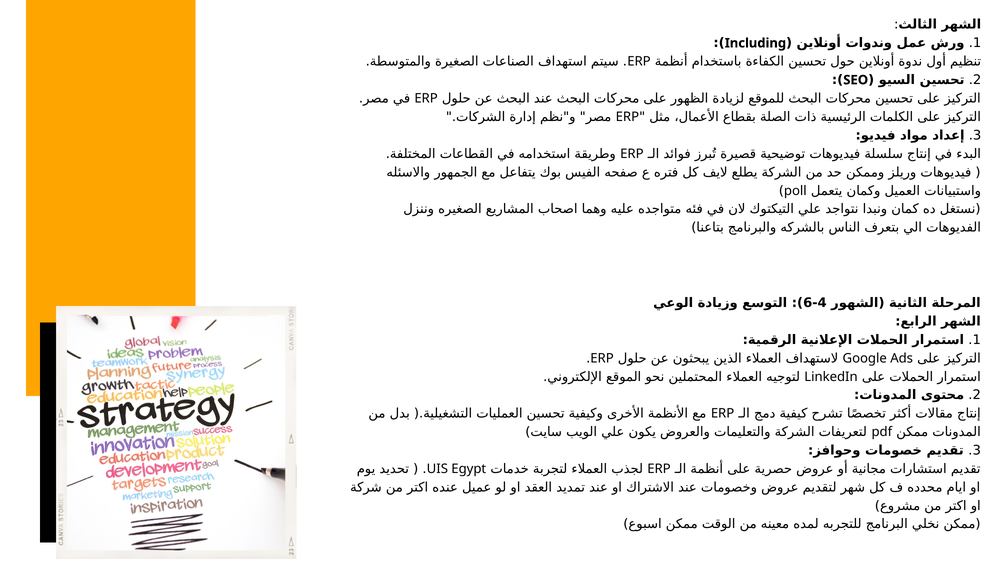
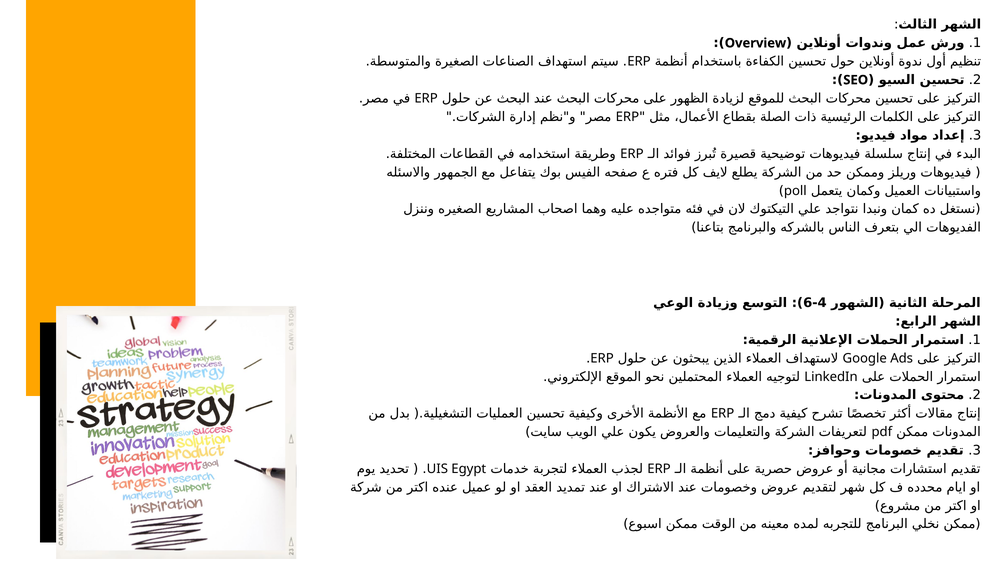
Including: Including -> Overview (755, 43)
